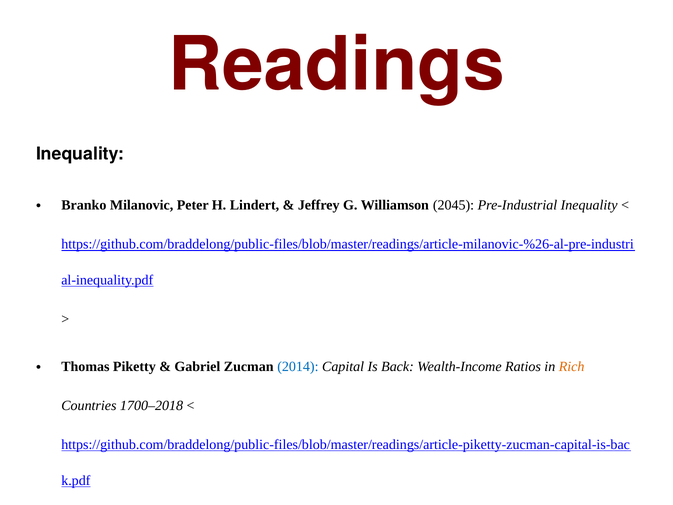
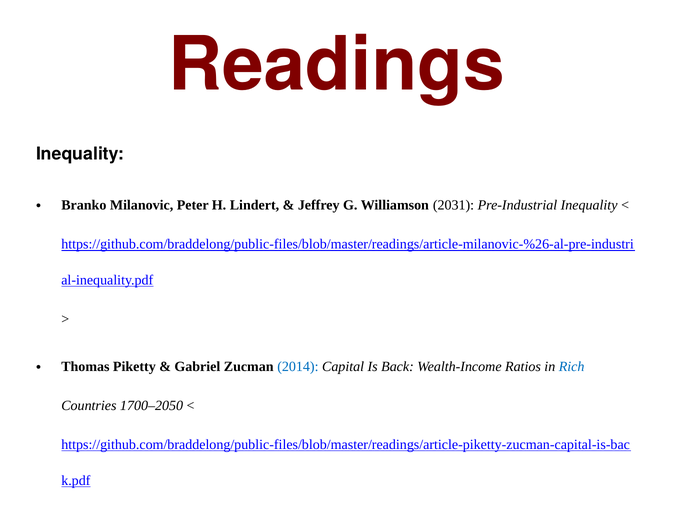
2045: 2045 -> 2031 (454, 205)
Rich colour: orange -> blue (572, 367)
1700–2018: 1700–2018 -> 1700–2050 (152, 406)
